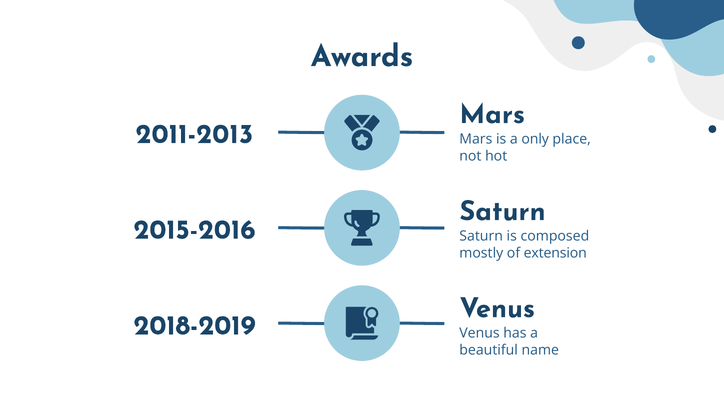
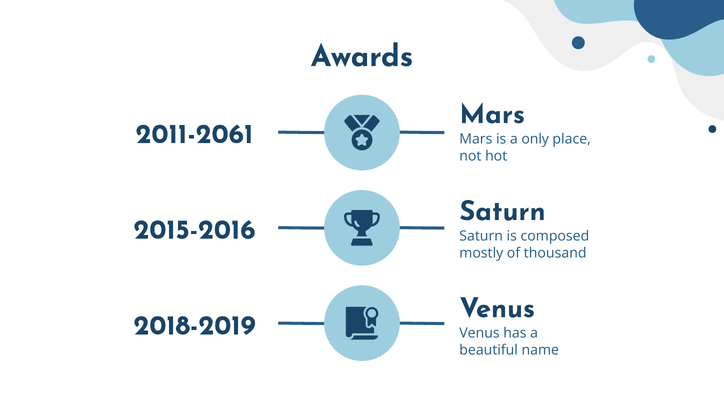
2011-2013: 2011-2013 -> 2011-2061 (194, 134)
extension: extension -> thousand (555, 253)
